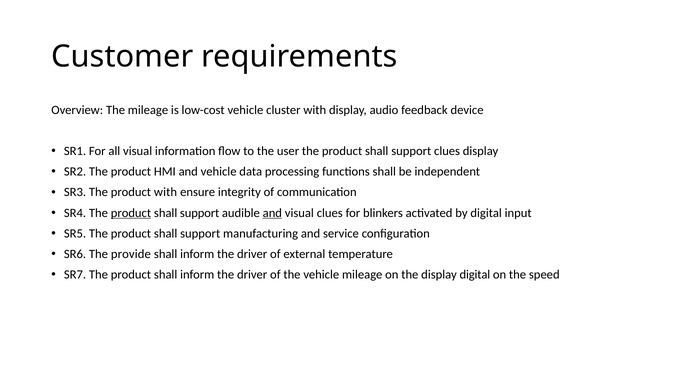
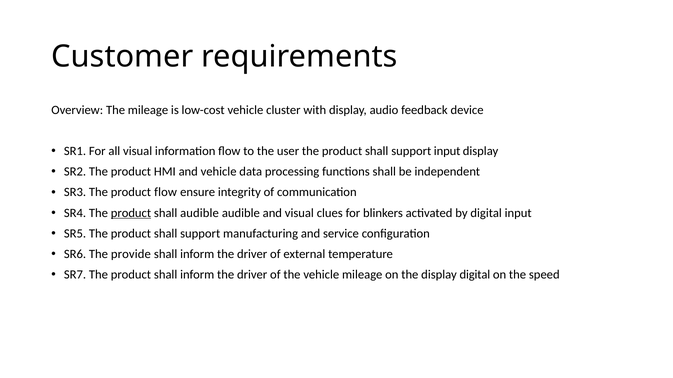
support clues: clues -> input (447, 151)
product with: with -> flow (166, 193)
support: support -> audible (200, 213)
and underline: present -> none (272, 213)
